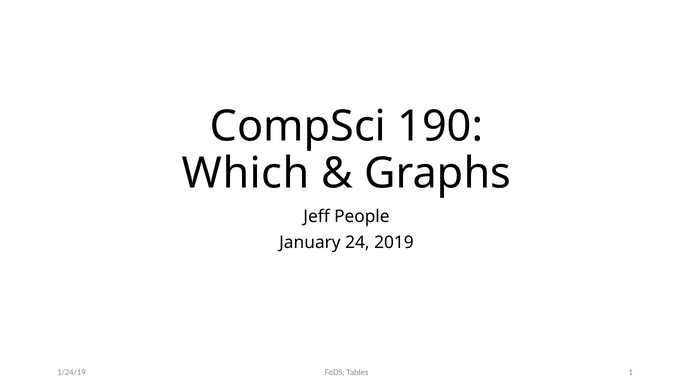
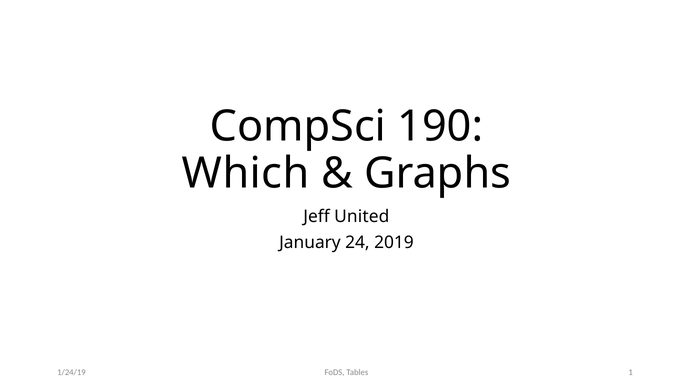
People: People -> United (362, 217)
